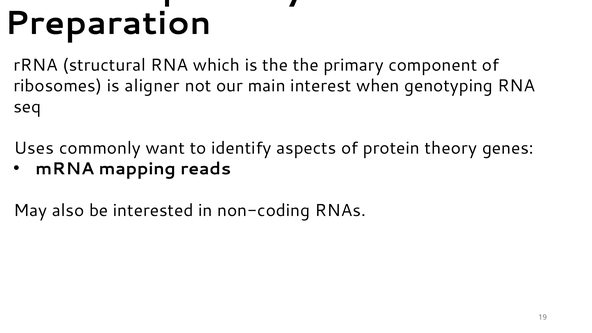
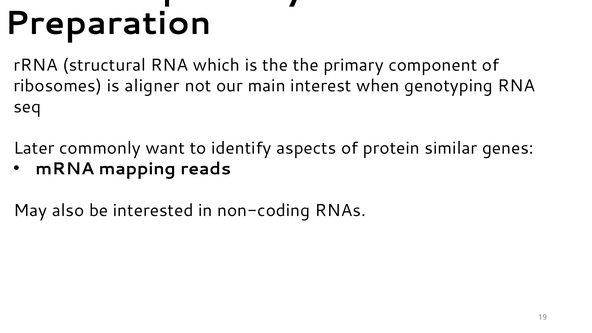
Uses: Uses -> Later (34, 148)
theory: theory -> similar (451, 148)
